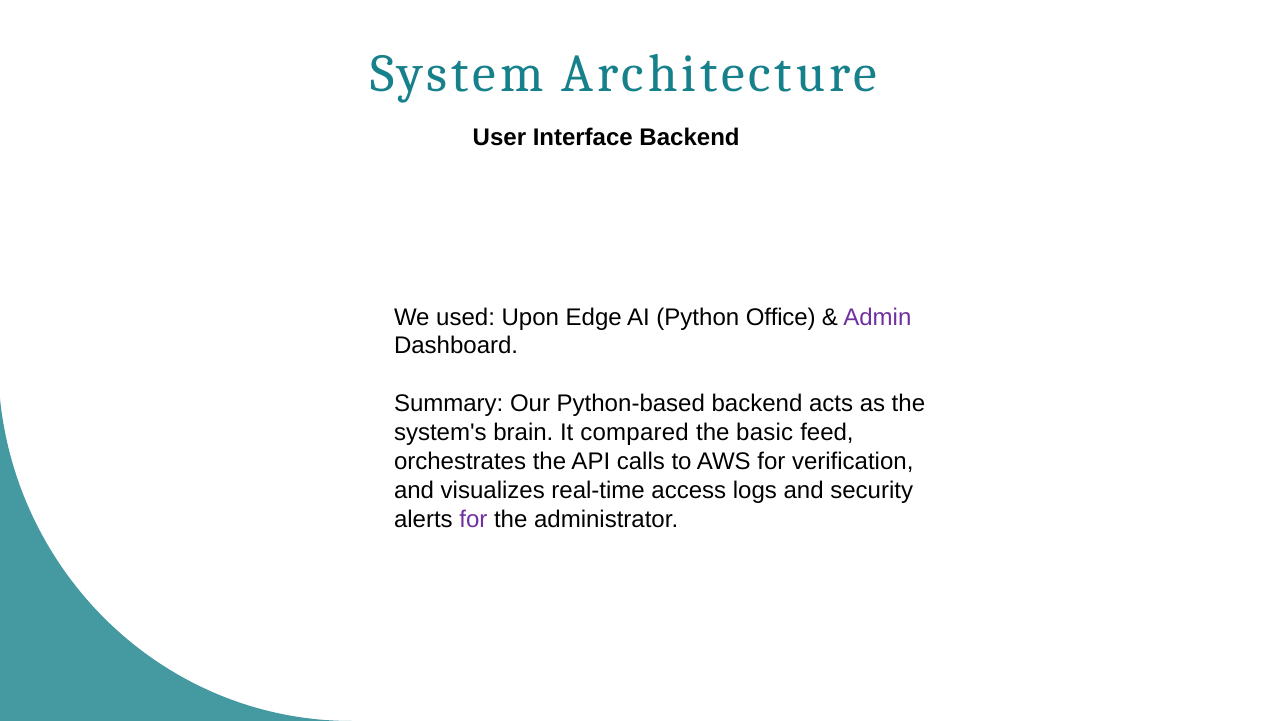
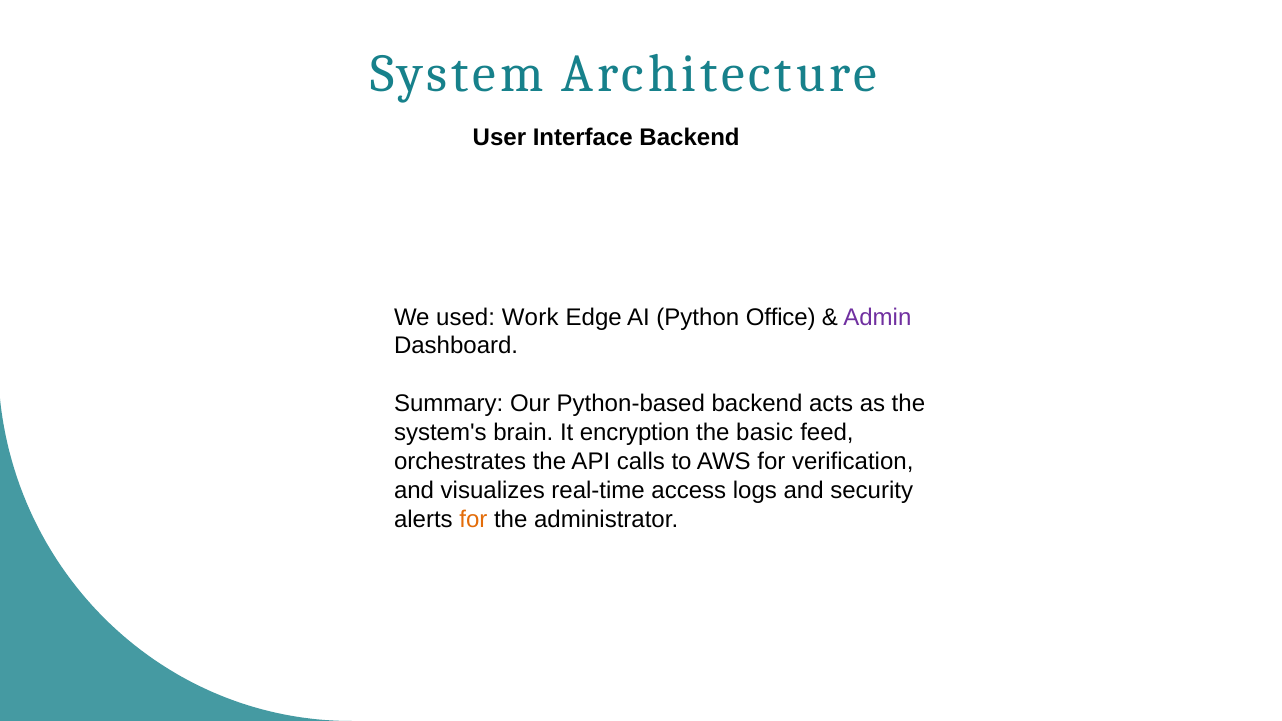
Upon: Upon -> Work (530, 317)
compared: compared -> encryption (635, 433)
for colour: purple -> orange (473, 519)
